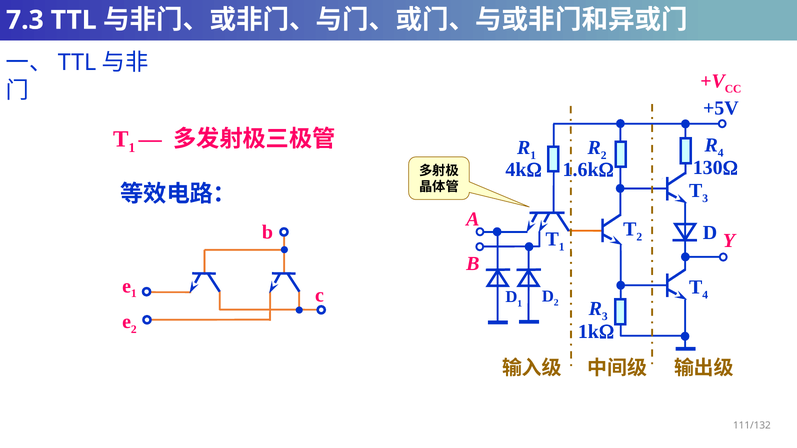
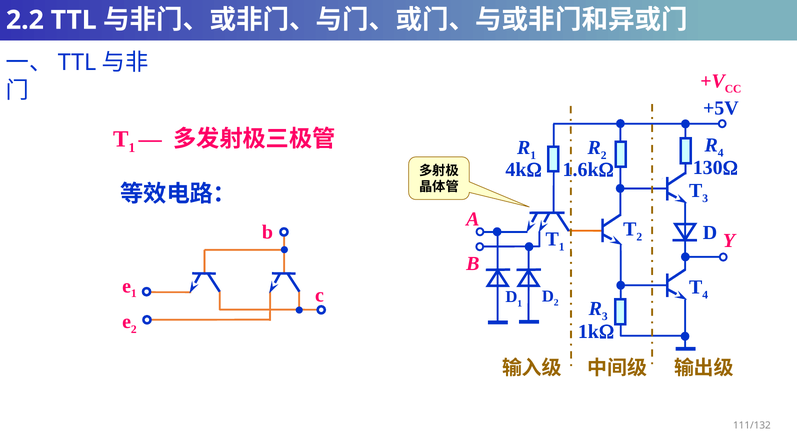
7.3: 7.3 -> 2.2 (25, 20)
